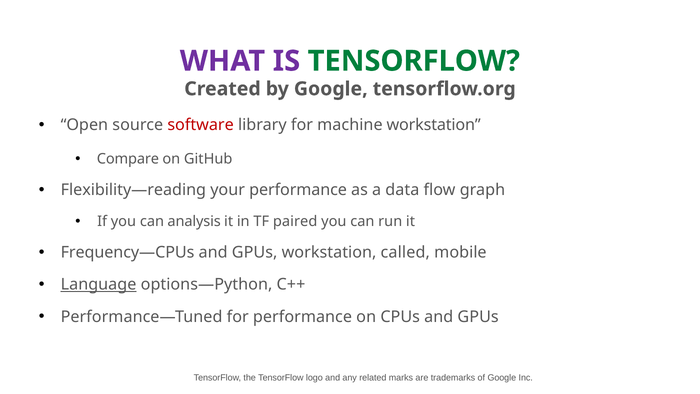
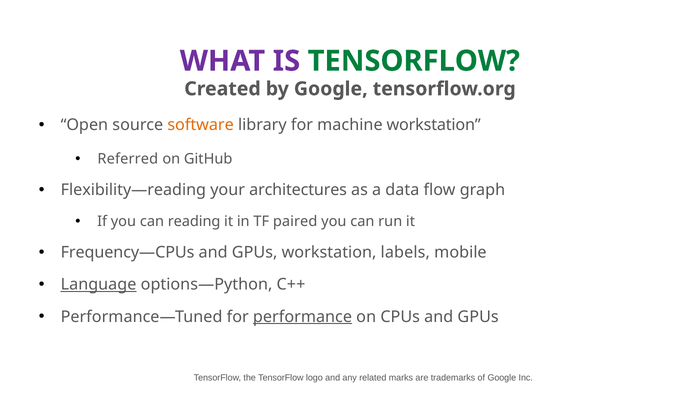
software colour: red -> orange (201, 125)
Compare: Compare -> Referred (128, 159)
your performance: performance -> architectures (298, 190)
analysis: analysis -> reading (194, 221)
called: called -> labels (405, 252)
performance underline: none -> present (302, 317)
